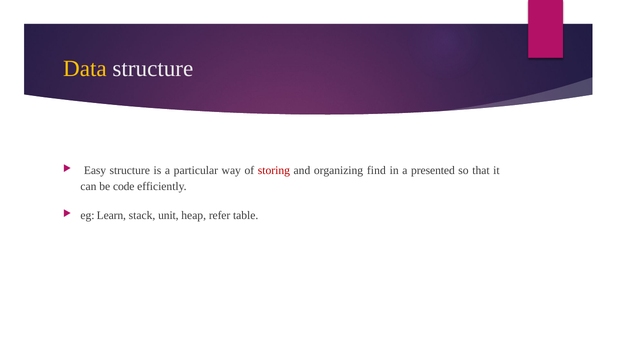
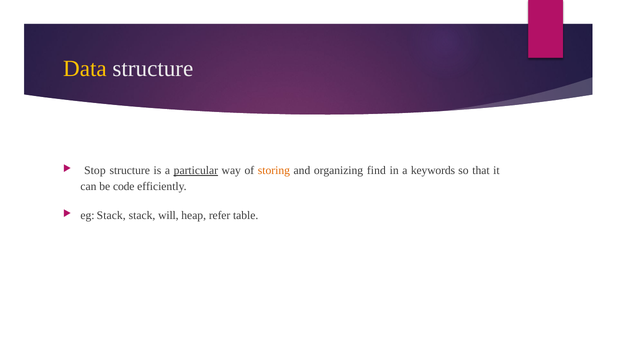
Easy: Easy -> Stop (95, 171)
particular underline: none -> present (196, 171)
storing colour: red -> orange (274, 171)
presented: presented -> keywords (433, 171)
eg Learn: Learn -> Stack (111, 215)
unit: unit -> will (168, 215)
